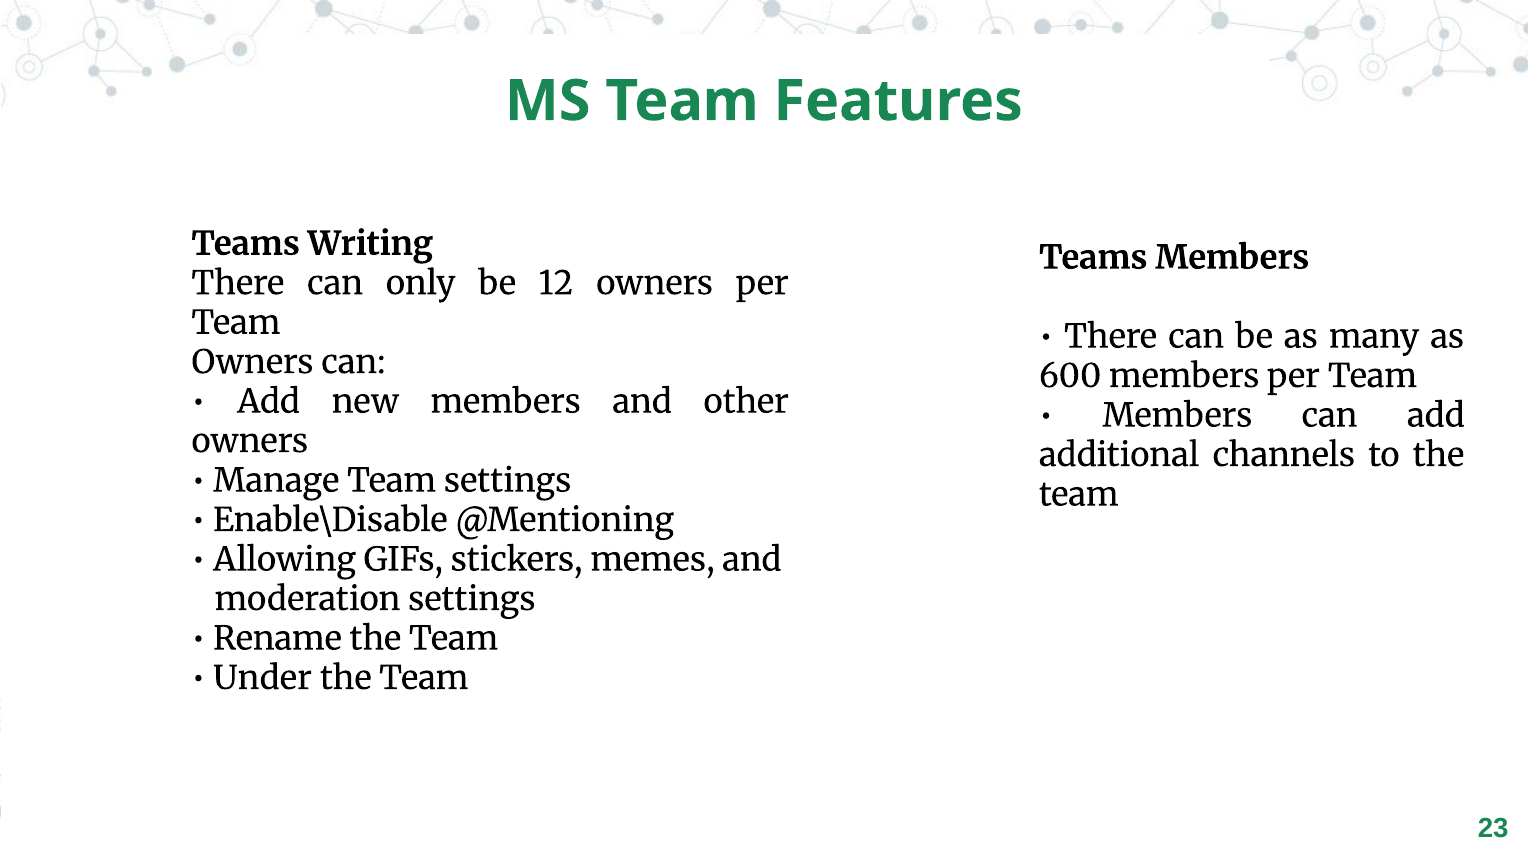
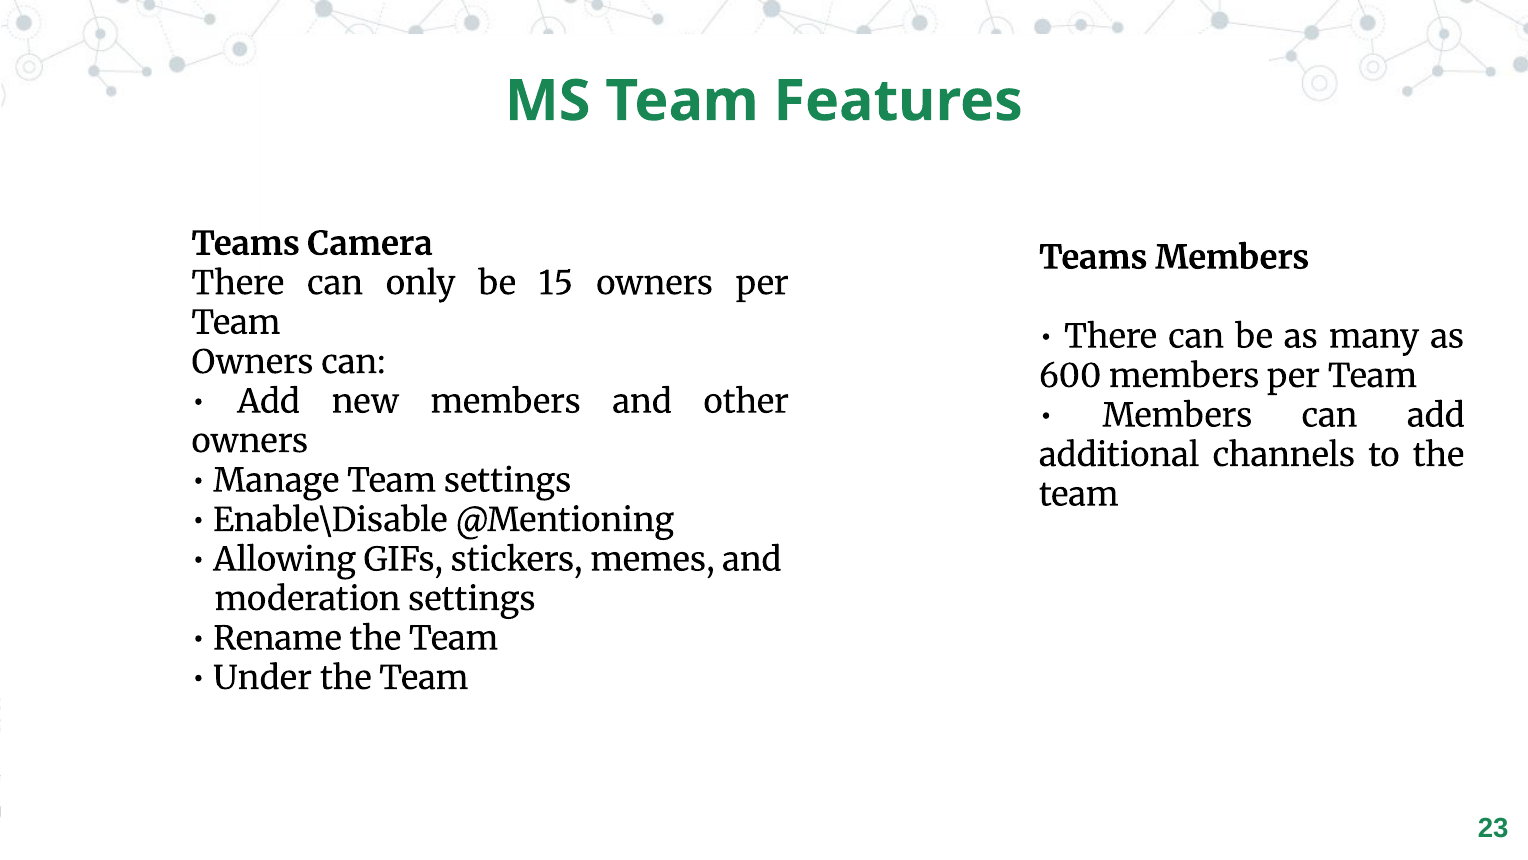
Writing: Writing -> Camera (370, 244)
12: 12 -> 15 (556, 283)
